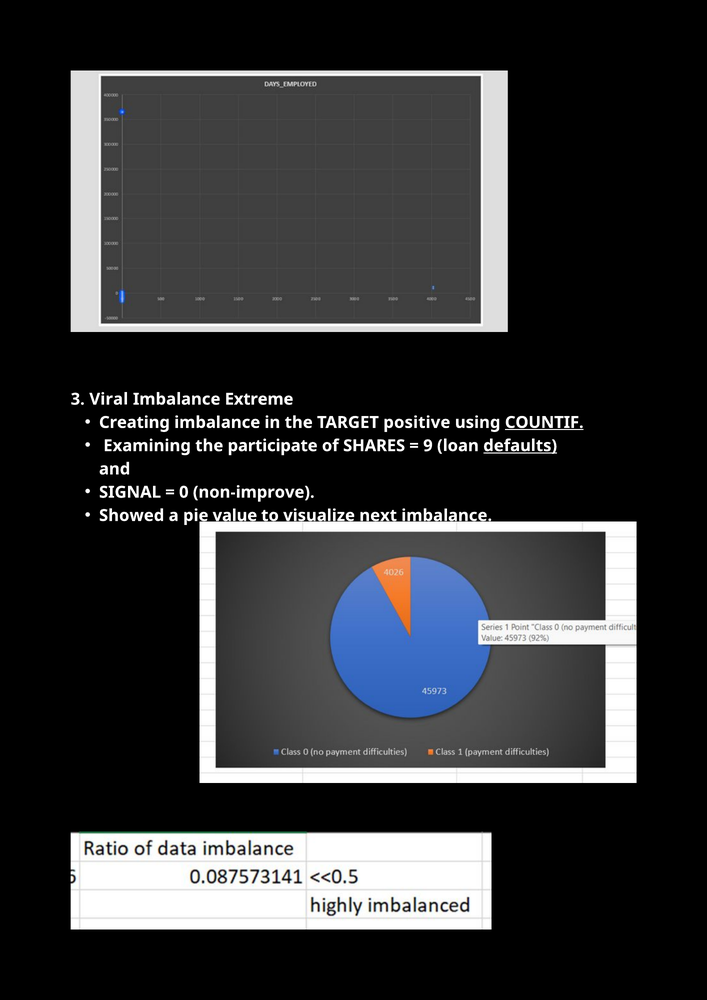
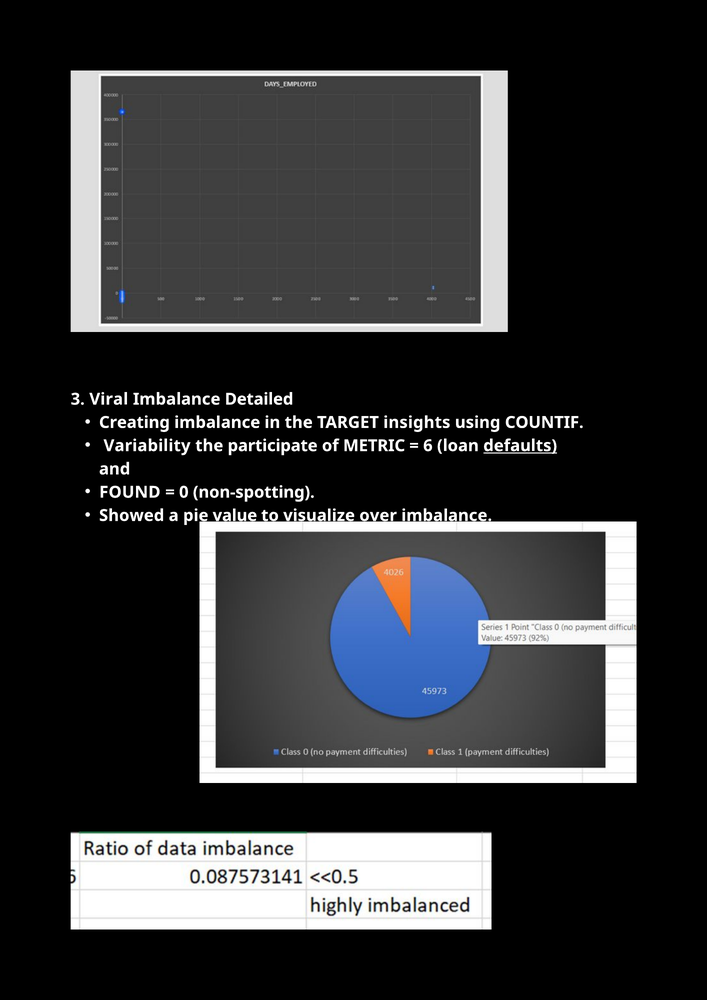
Extreme: Extreme -> Detailed (259, 399)
positive: positive -> insights (417, 423)
COUNTIF underline: present -> none (544, 423)
Examining: Examining -> Variability (147, 446)
SHARES: SHARES -> METRIC (374, 446)
9: 9 -> 6 (428, 446)
SIGNAL: SIGNAL -> FOUND (130, 493)
non-improve: non-improve -> non-spotting (254, 493)
next: next -> over (378, 516)
